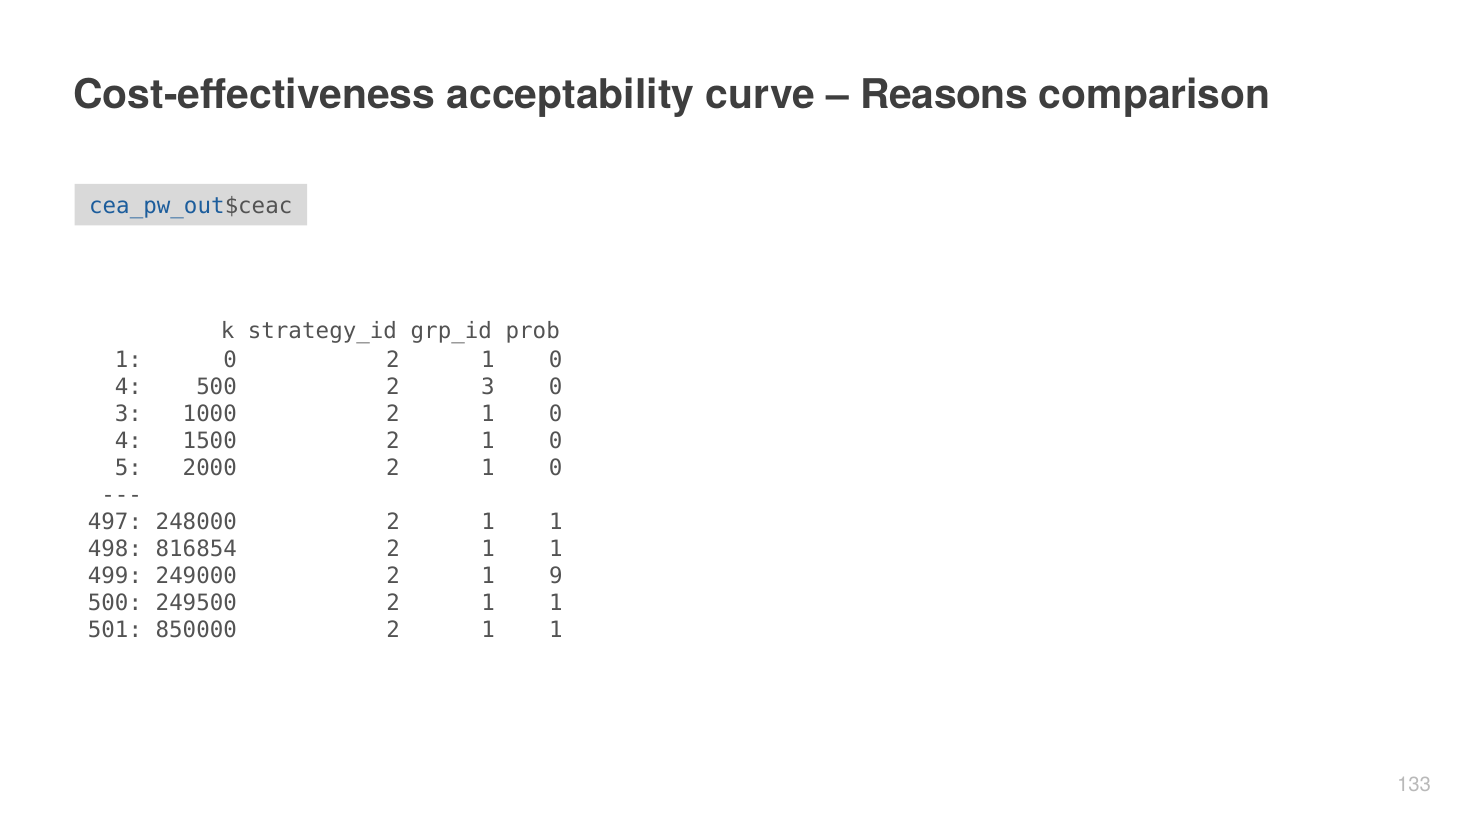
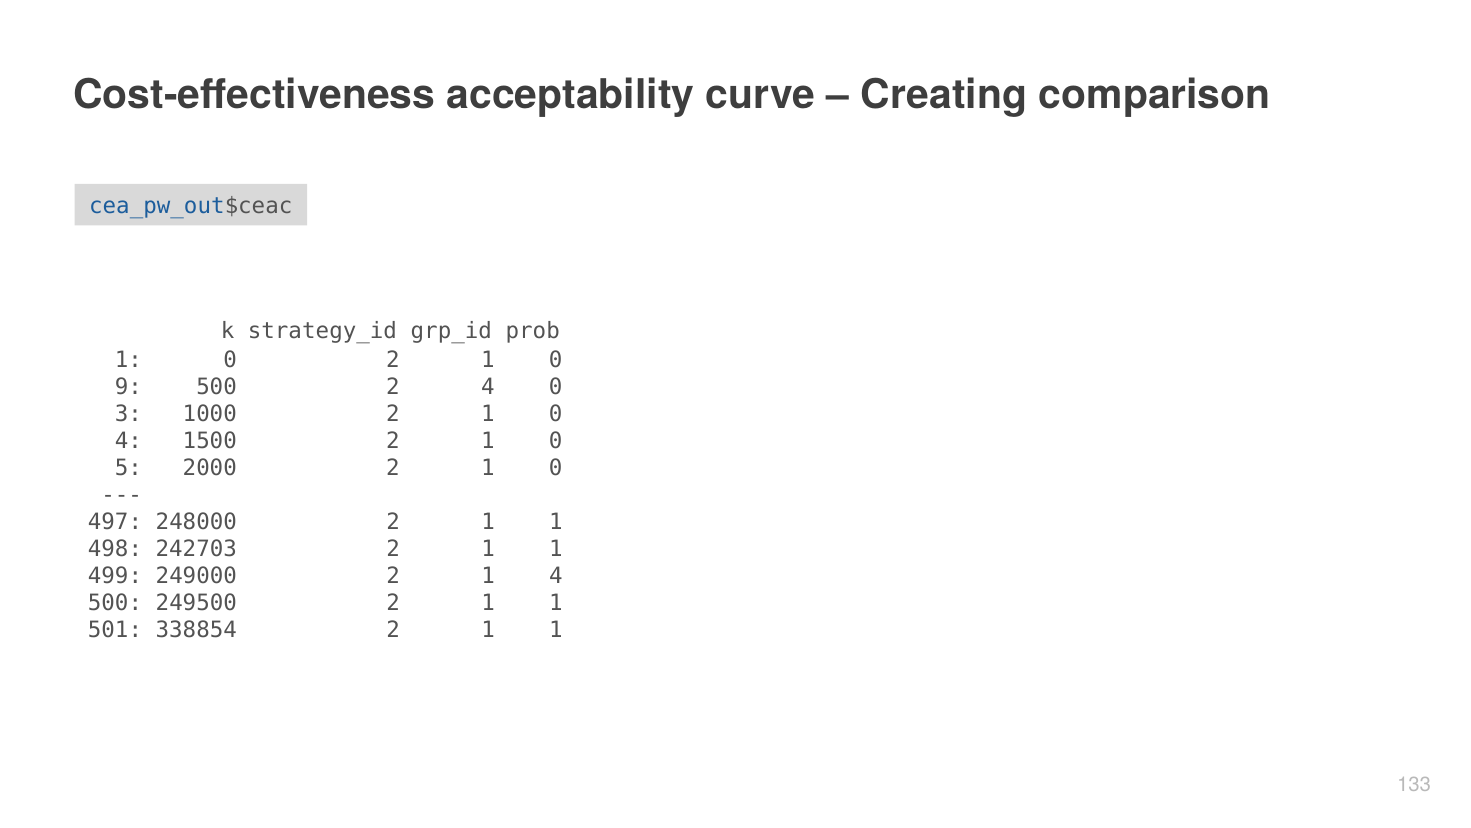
Reasons: Reasons -> Creating (944, 95)
4: 4 -> 9 (128, 387)
2 3: 3 -> 4 (488, 387)
816854: 816854 -> 242703 (196, 549)
1 9: 9 -> 4 (556, 576)
850000: 850000 -> 338854 (196, 630)
